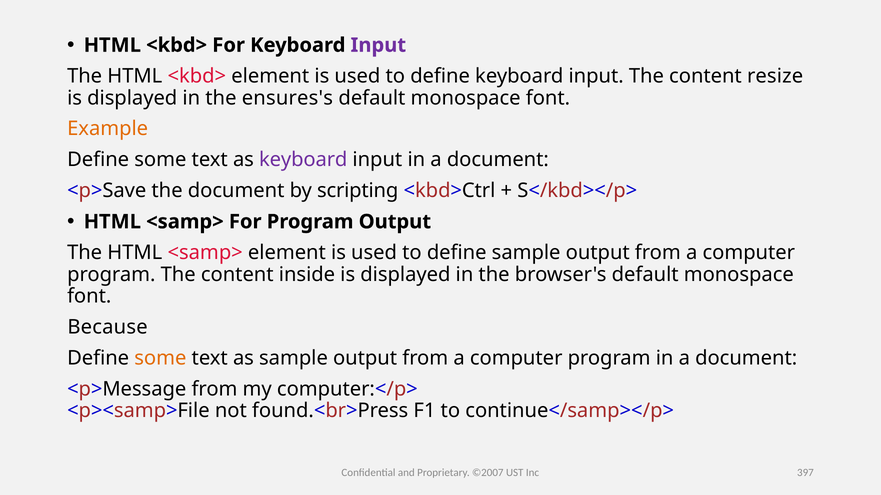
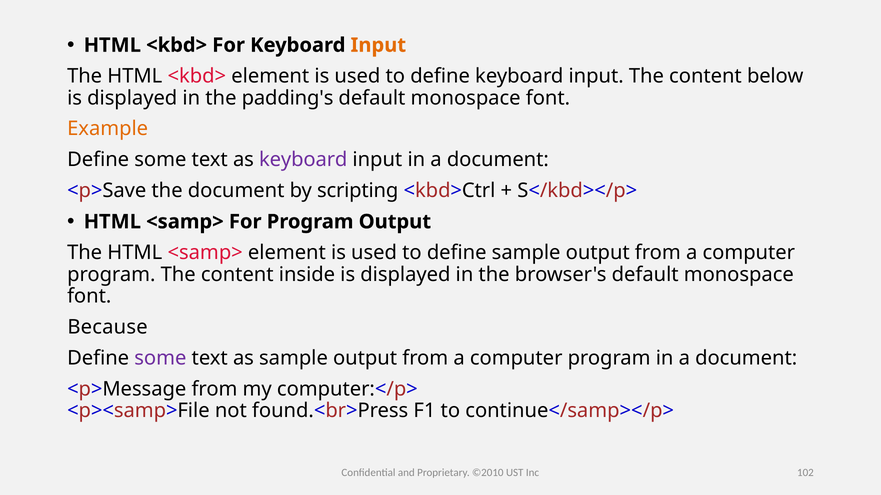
Input colour: purple -> orange (378, 45)
resize: resize -> below (775, 76)
ensures's: ensures's -> padding's (288, 98)
some colour: orange -> purple (160, 358)
©2007: ©2007 -> ©2010 (488, 473)
397: 397 -> 102 (805, 473)
